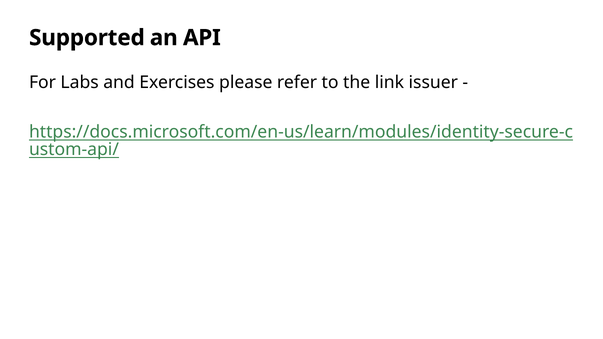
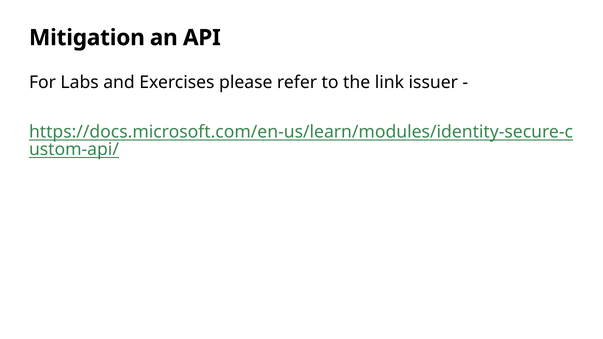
Supported: Supported -> Mitigation (87, 38)
